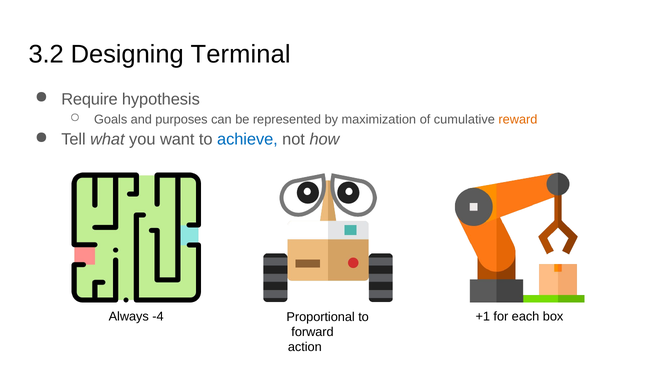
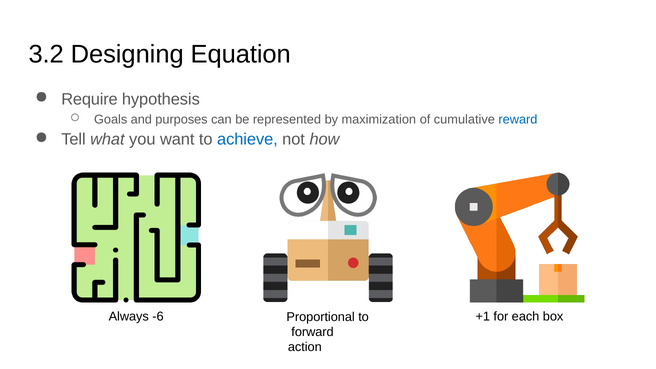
Terminal: Terminal -> Equation (241, 54)
reward colour: orange -> blue (518, 119)
-4: -4 -> -6 (158, 317)
